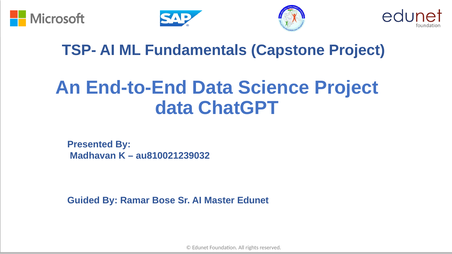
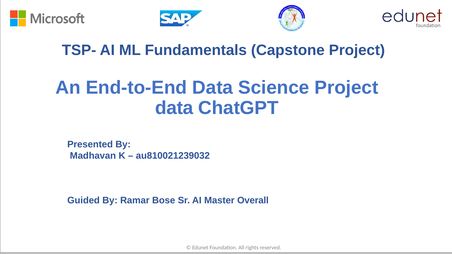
Master Edunet: Edunet -> Overall (253, 201)
